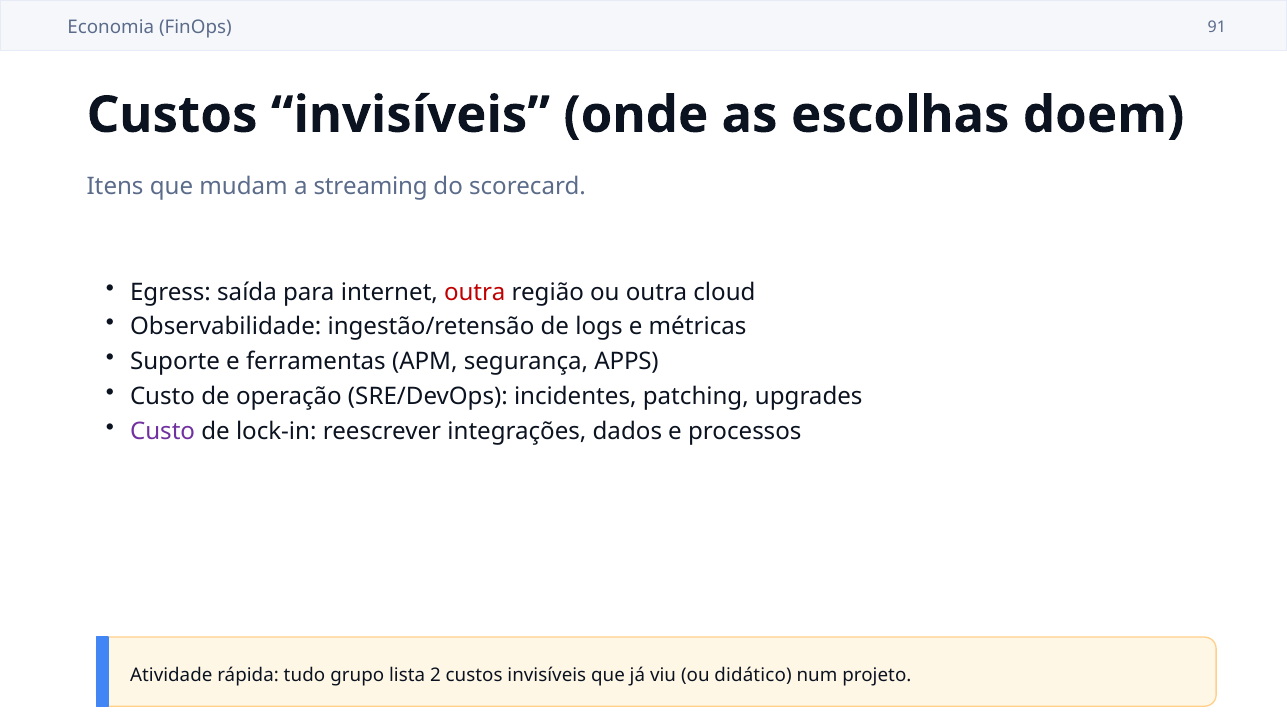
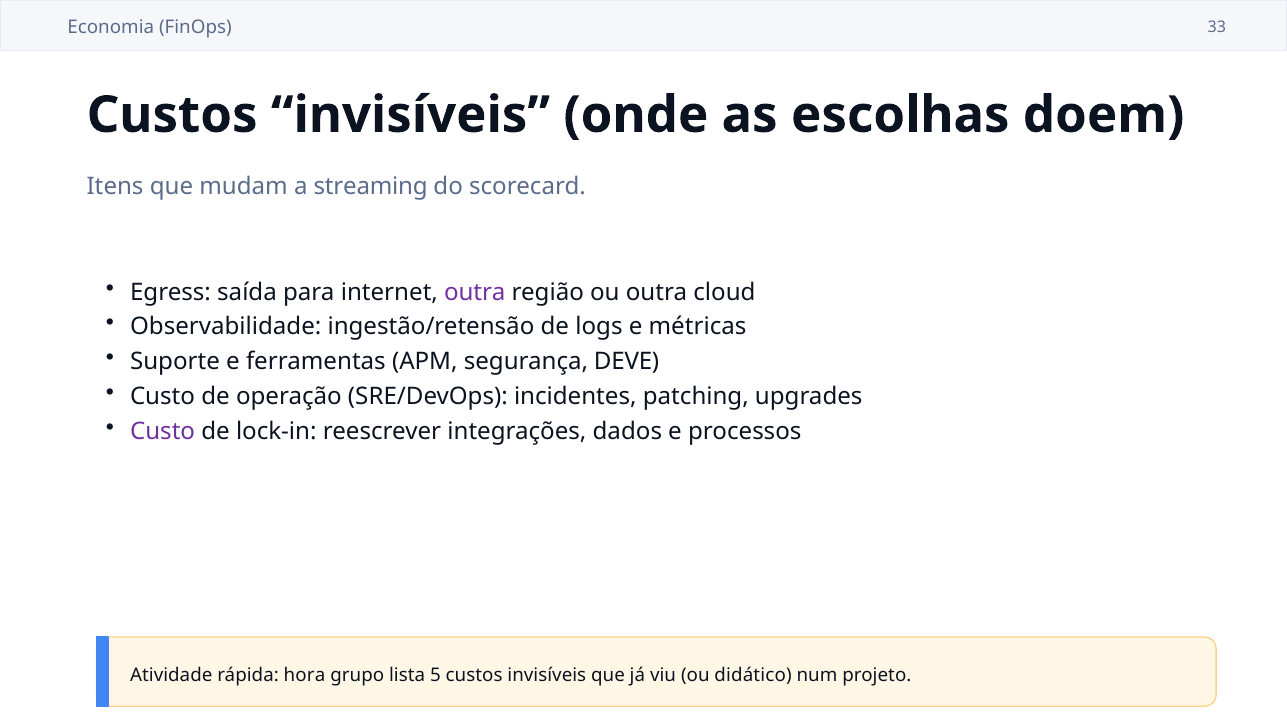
91: 91 -> 33 (1217, 27)
outra colour: red -> purple (475, 292)
APPS: APPS -> DEVE (627, 362)
tudo: tudo -> hora (304, 675)
2: 2 -> 5 (435, 675)
